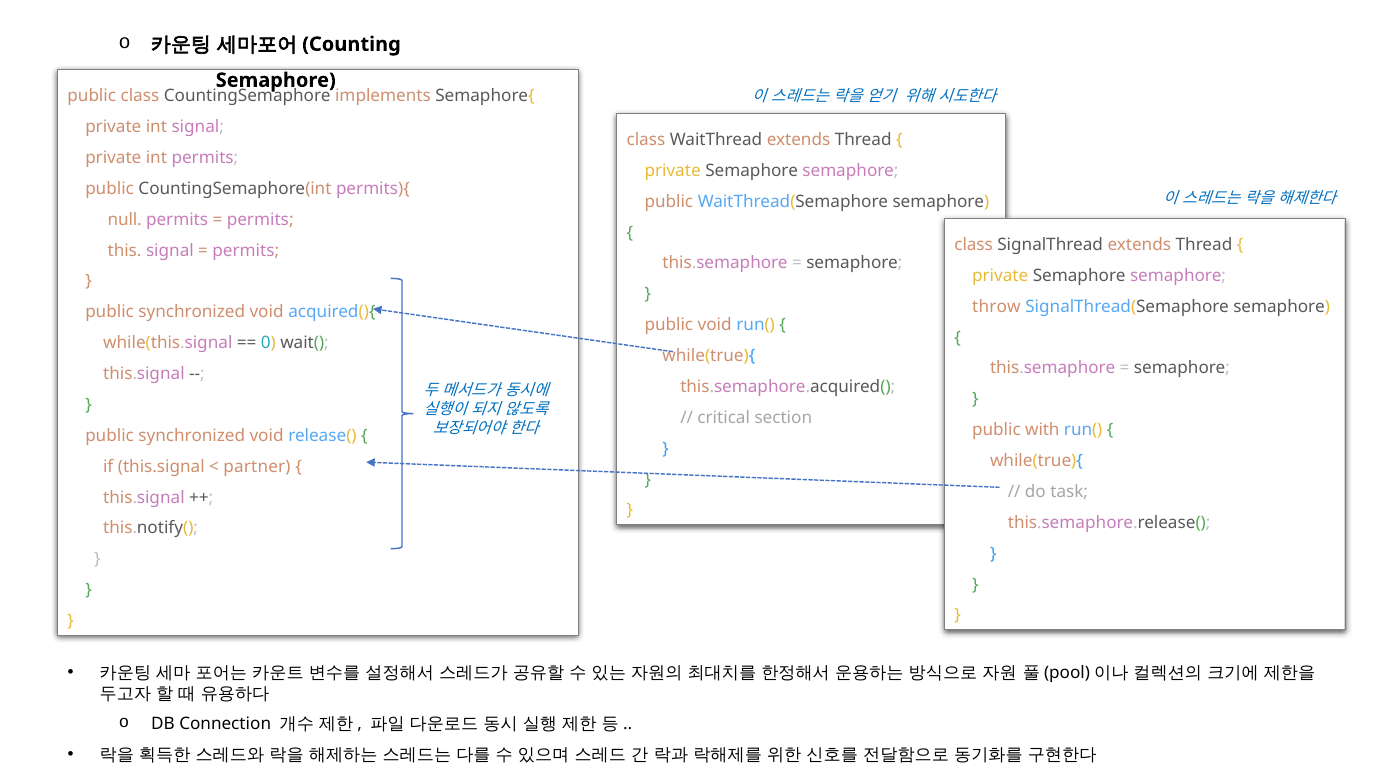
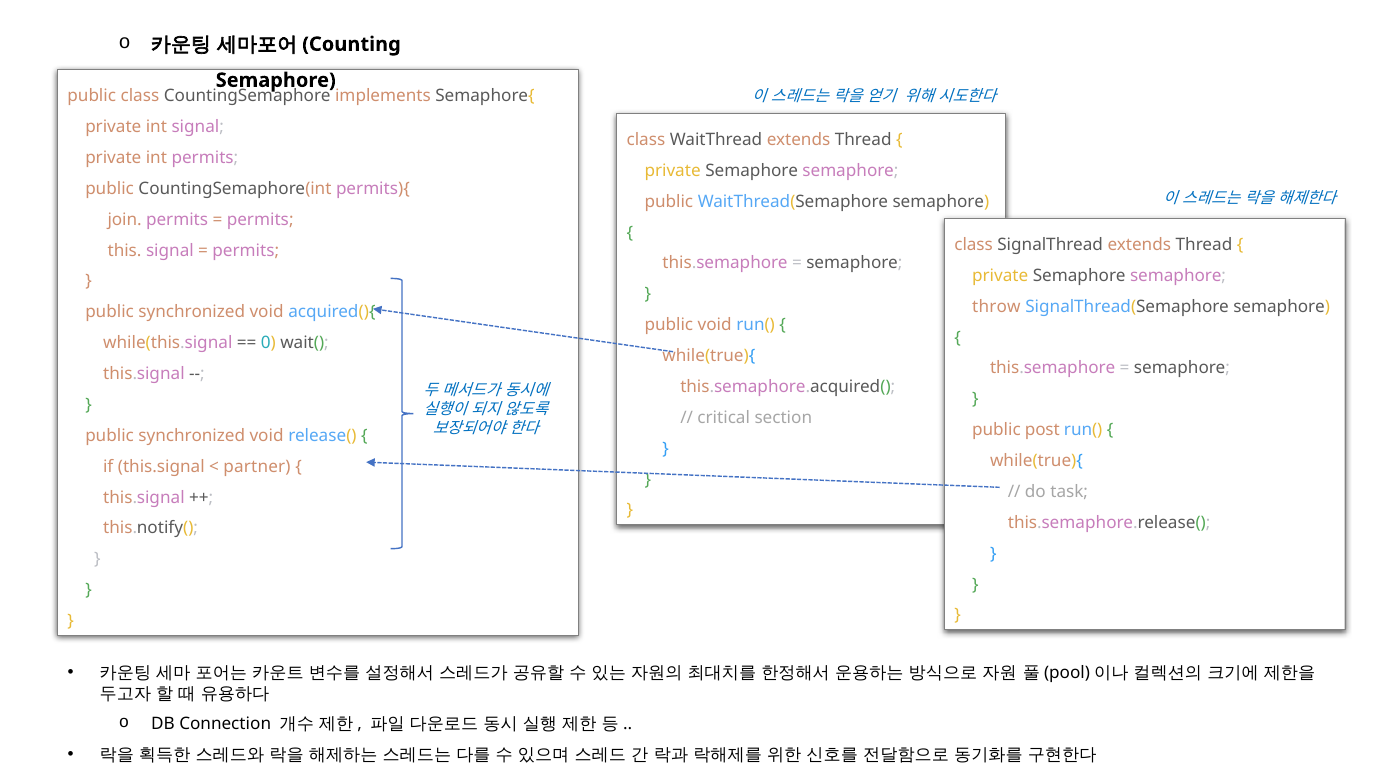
null: null -> join (125, 220)
with: with -> post (1042, 430)
